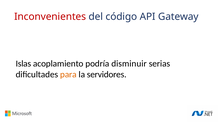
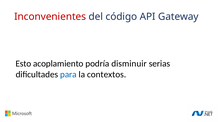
Islas: Islas -> Esto (23, 64)
para colour: orange -> blue (68, 75)
servidores: servidores -> contextos (107, 75)
